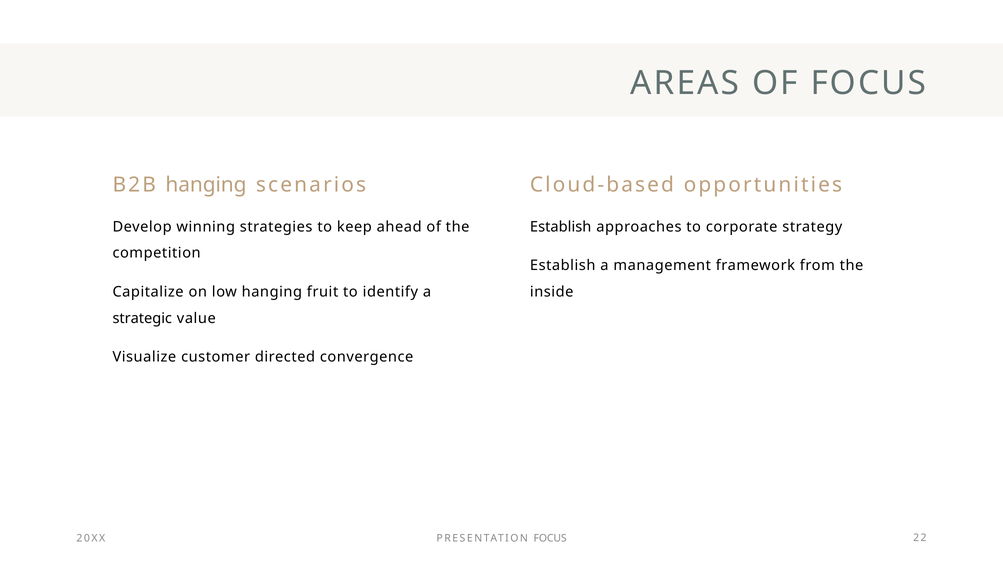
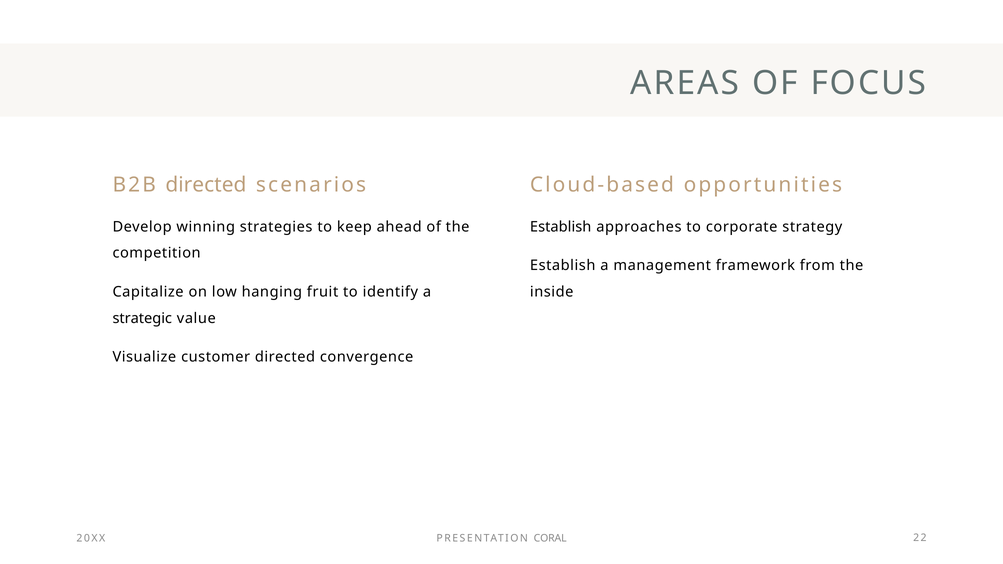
B2B hanging: hanging -> directed (206, 185)
PRESENTATION FOCUS: FOCUS -> CORAL (550, 539)
